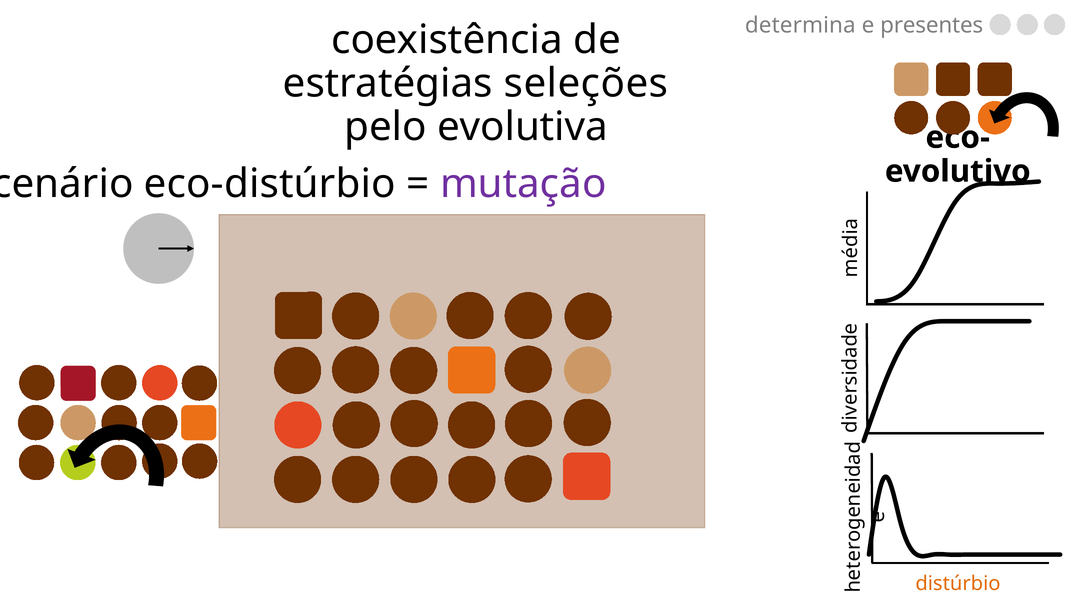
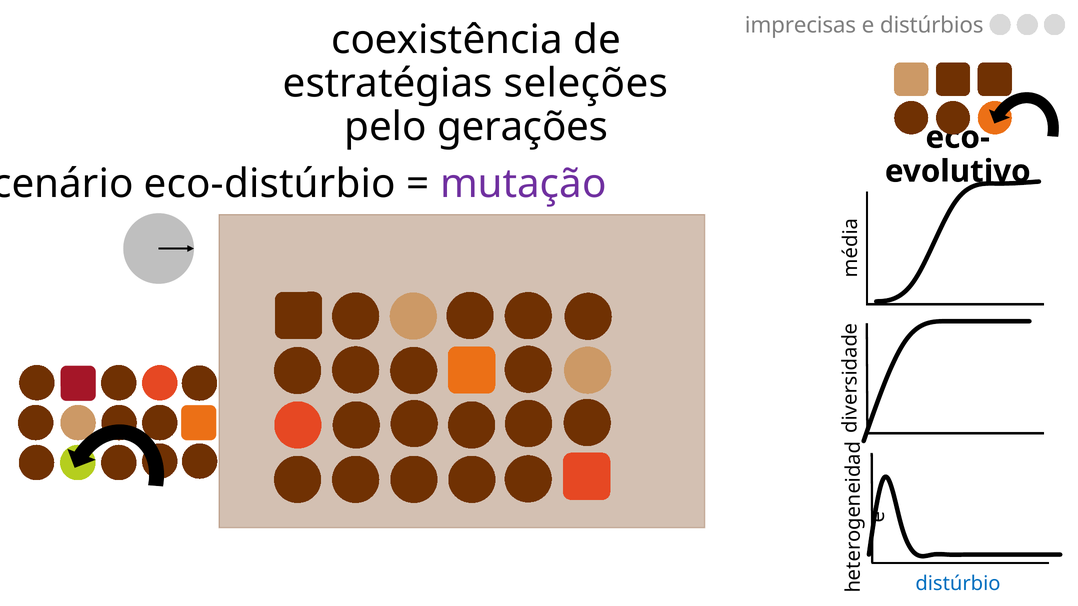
determina: determina -> imprecisas (800, 25)
presentes: presentes -> distúrbios (932, 25)
evolutiva: evolutiva -> gerações (523, 127)
distúrbio colour: orange -> blue (958, 584)
